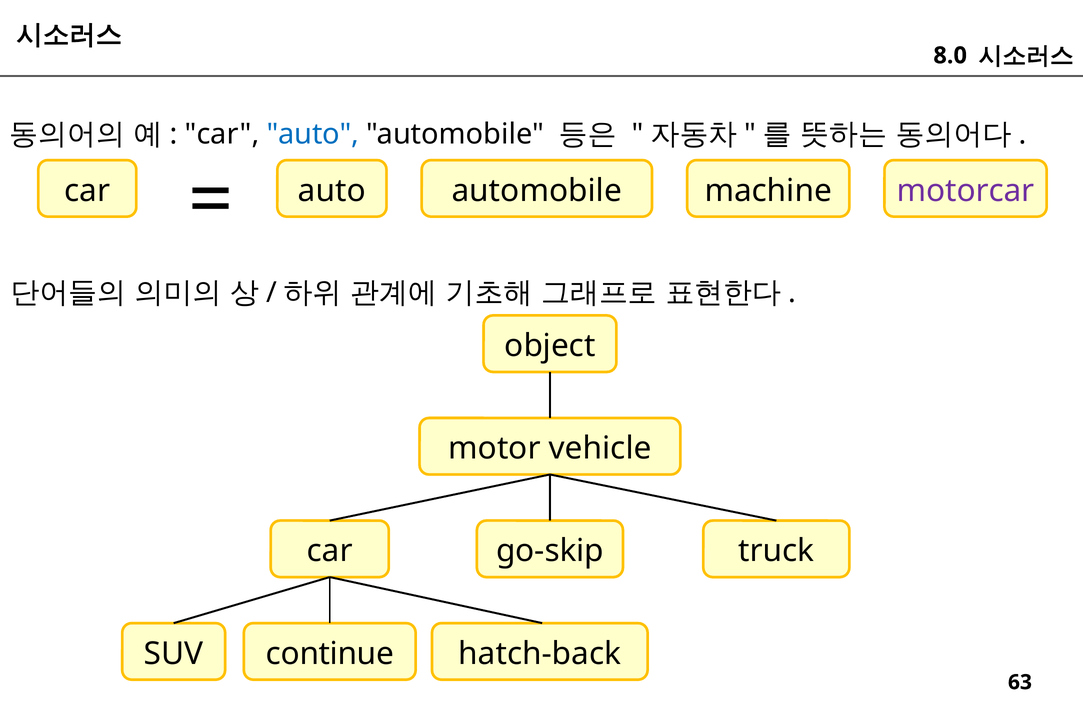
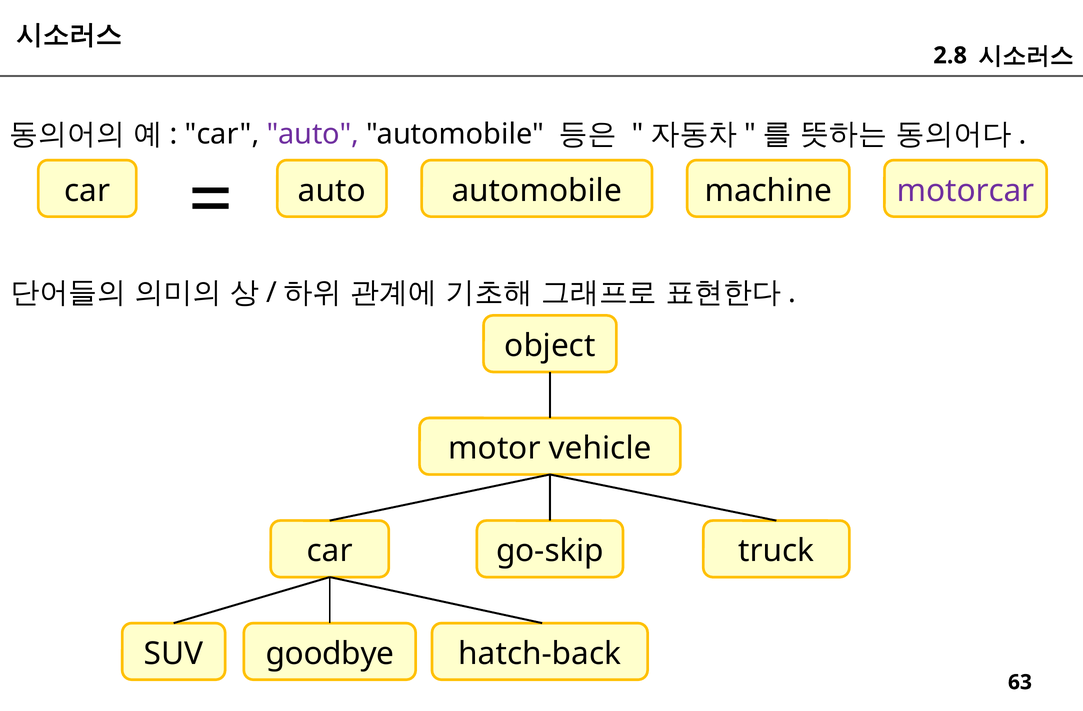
8.0: 8.0 -> 2.8 (950, 56)
auto colour: blue -> purple (313, 134)
continue: continue -> goodbye (330, 654)
